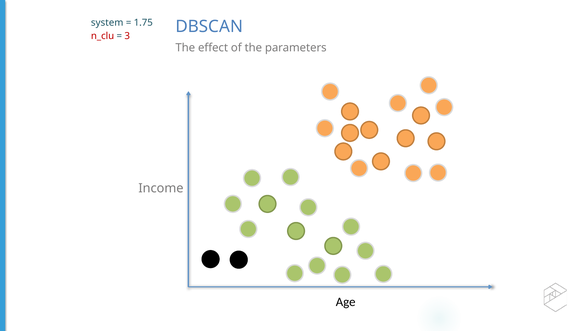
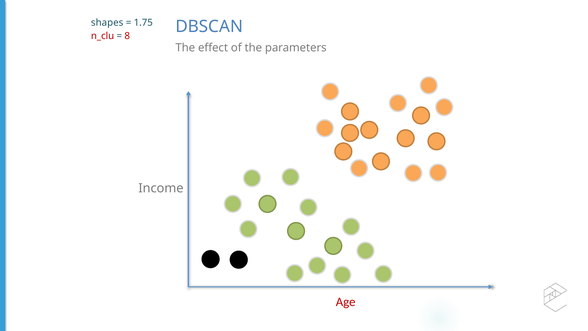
system: system -> shapes (107, 23)
3: 3 -> 8 (127, 36)
Age colour: black -> red (346, 302)
